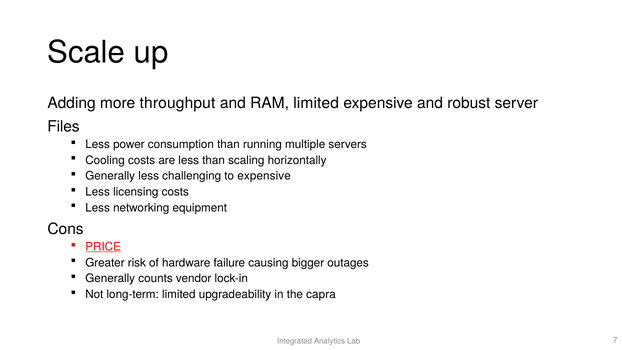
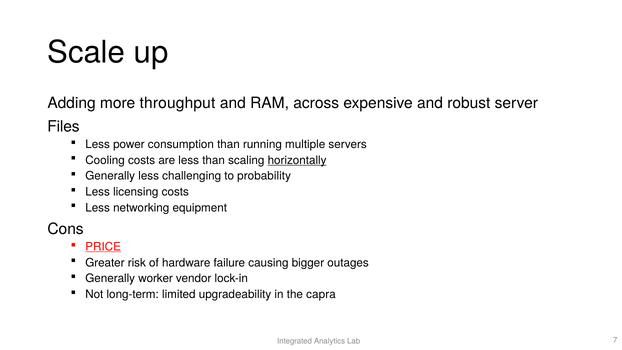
RAM limited: limited -> across (316, 103)
horizontally underline: none -> present (297, 160)
to expensive: expensive -> probability (264, 176)
counts: counts -> worker (156, 278)
